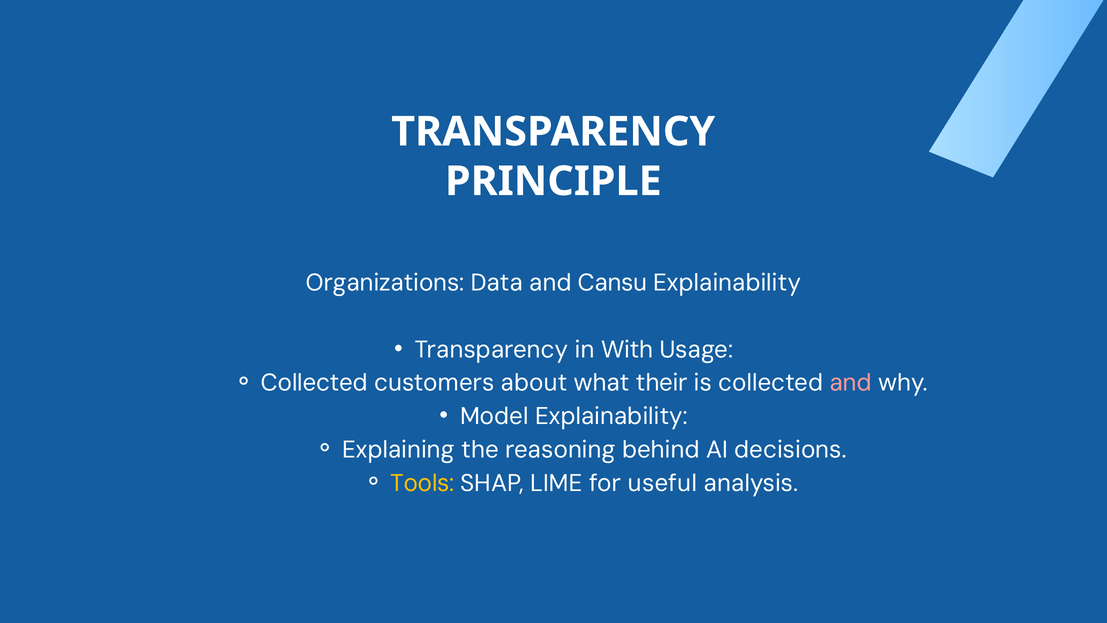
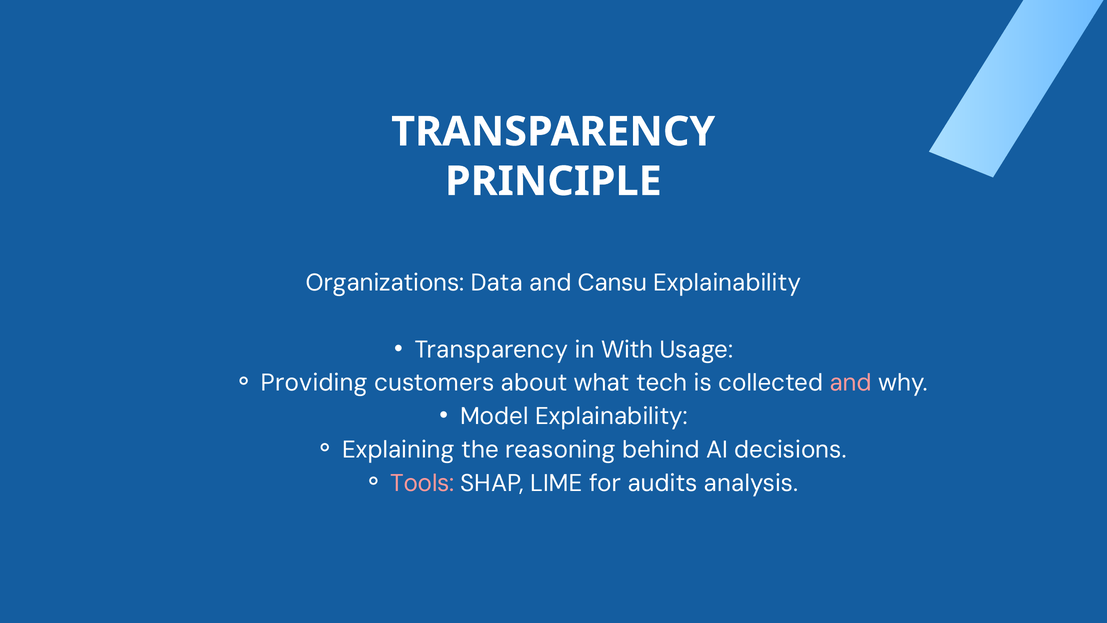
Collected: Collected -> Providing (314, 383)
their: their -> tech (662, 383)
Tools colour: yellow -> pink (422, 483)
useful: useful -> audits (663, 483)
